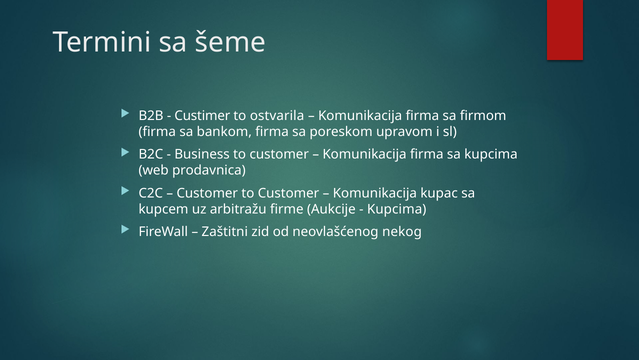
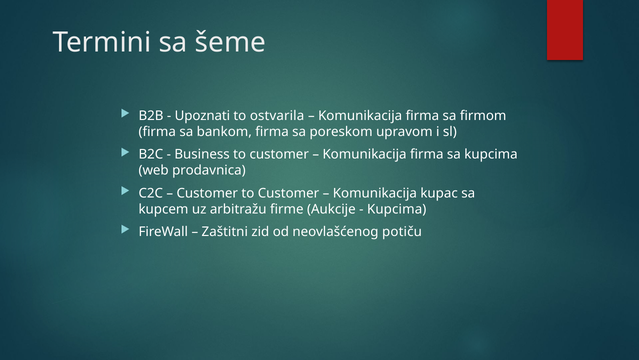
Custimer: Custimer -> Upoznati (202, 116)
nekog: nekog -> potiču (402, 231)
